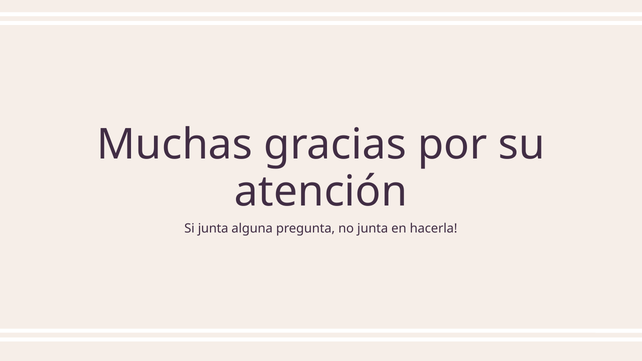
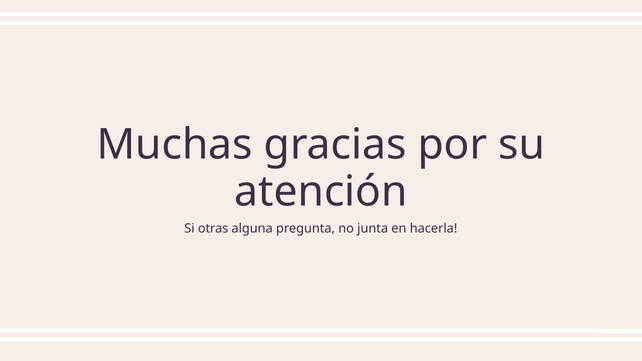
Si junta: junta -> otras (213, 229)
